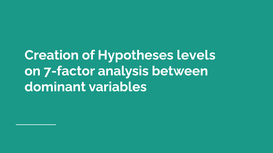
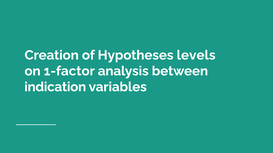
7-factor: 7-factor -> 1-factor (69, 71)
dominant: dominant -> indication (55, 87)
